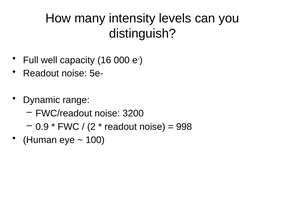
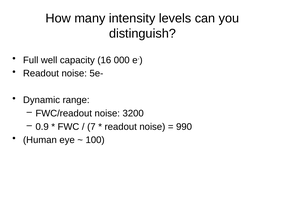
2: 2 -> 7 (91, 127)
998: 998 -> 990 (184, 127)
